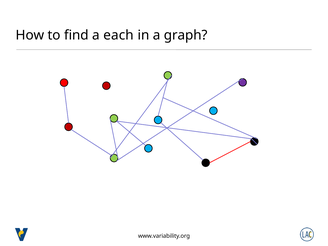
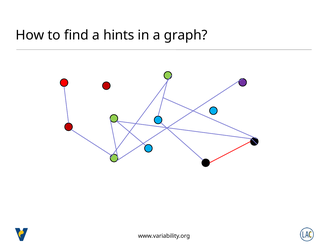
each: each -> hints (119, 35)
